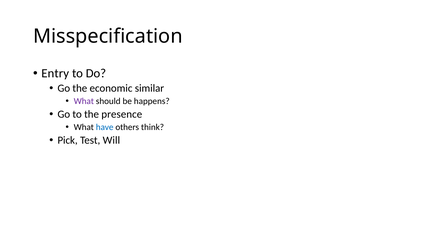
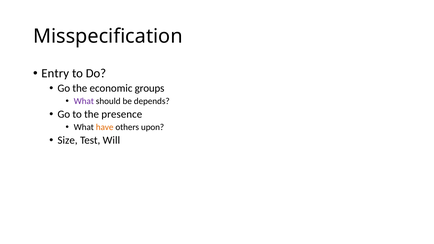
similar: similar -> groups (150, 88)
happens: happens -> depends (152, 101)
have colour: blue -> orange (105, 127)
think: think -> upon (153, 127)
Pick: Pick -> Size (68, 140)
